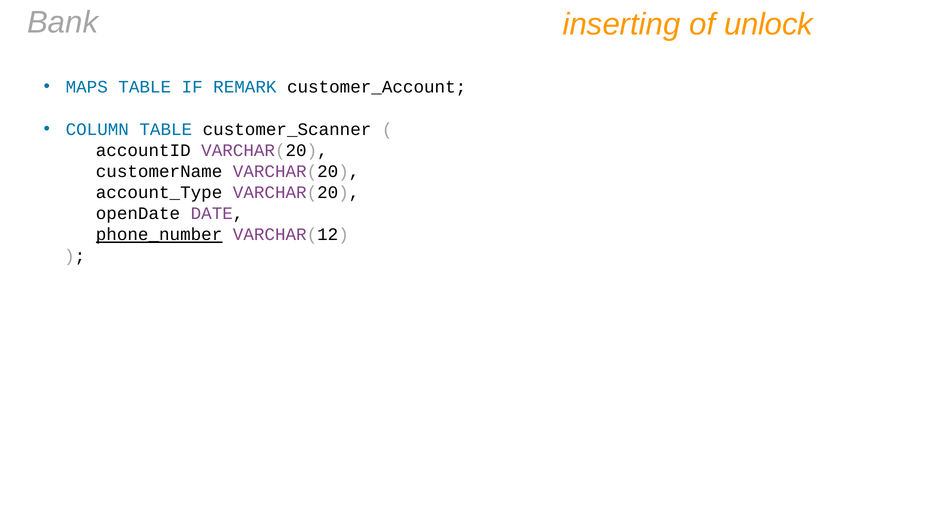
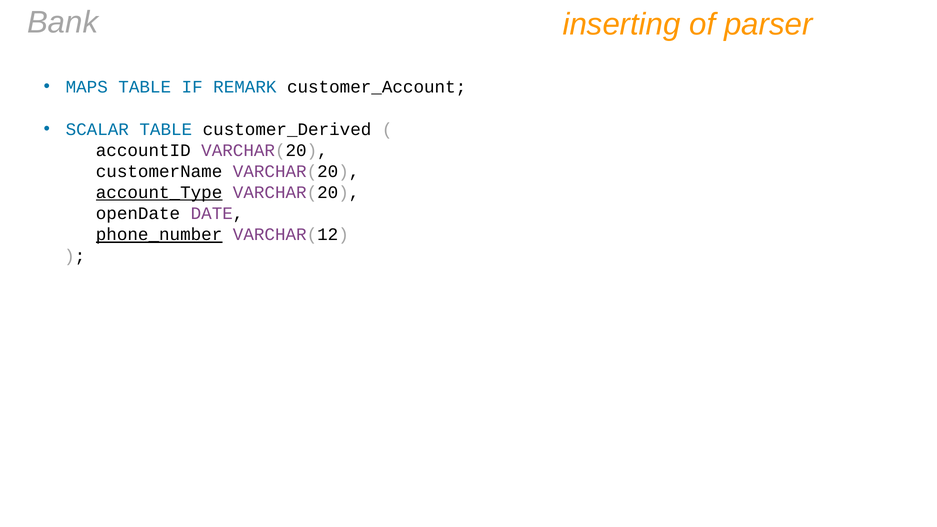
unlock: unlock -> parser (768, 24)
COLUMN: COLUMN -> SCALAR (97, 129)
customer_Scanner: customer_Scanner -> customer_Derived (287, 129)
account_Type underline: none -> present (159, 193)
